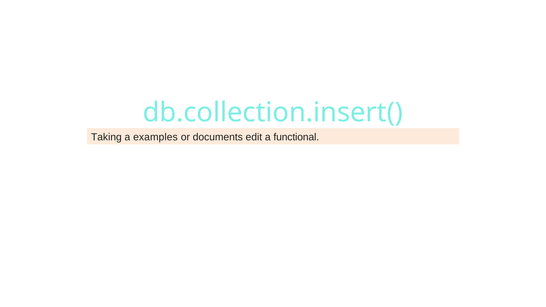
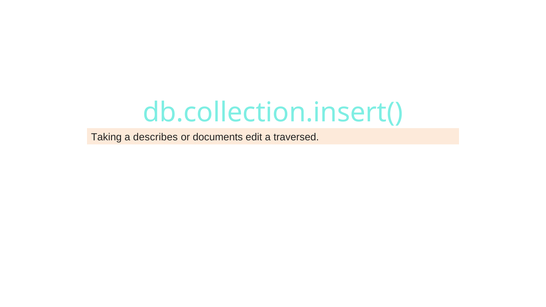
examples: examples -> describes (155, 137)
functional: functional -> traversed (296, 137)
